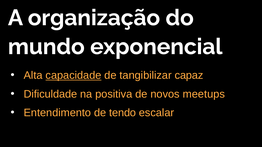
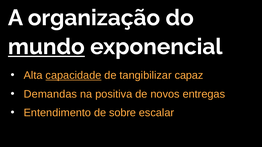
mundo underline: none -> present (46, 47)
Dificuldade: Dificuldade -> Demandas (50, 94)
meetups: meetups -> entregas (204, 94)
tendo: tendo -> sobre (123, 113)
